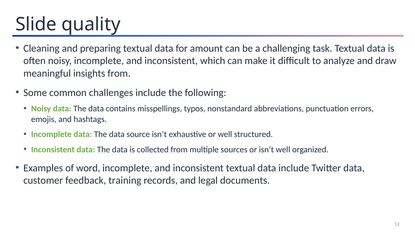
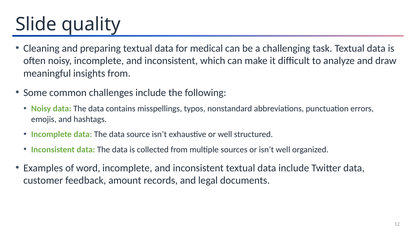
amount: amount -> medical (206, 48)
training: training -> amount (125, 180)
